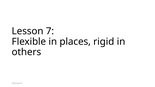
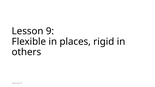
7: 7 -> 9 (50, 31)
